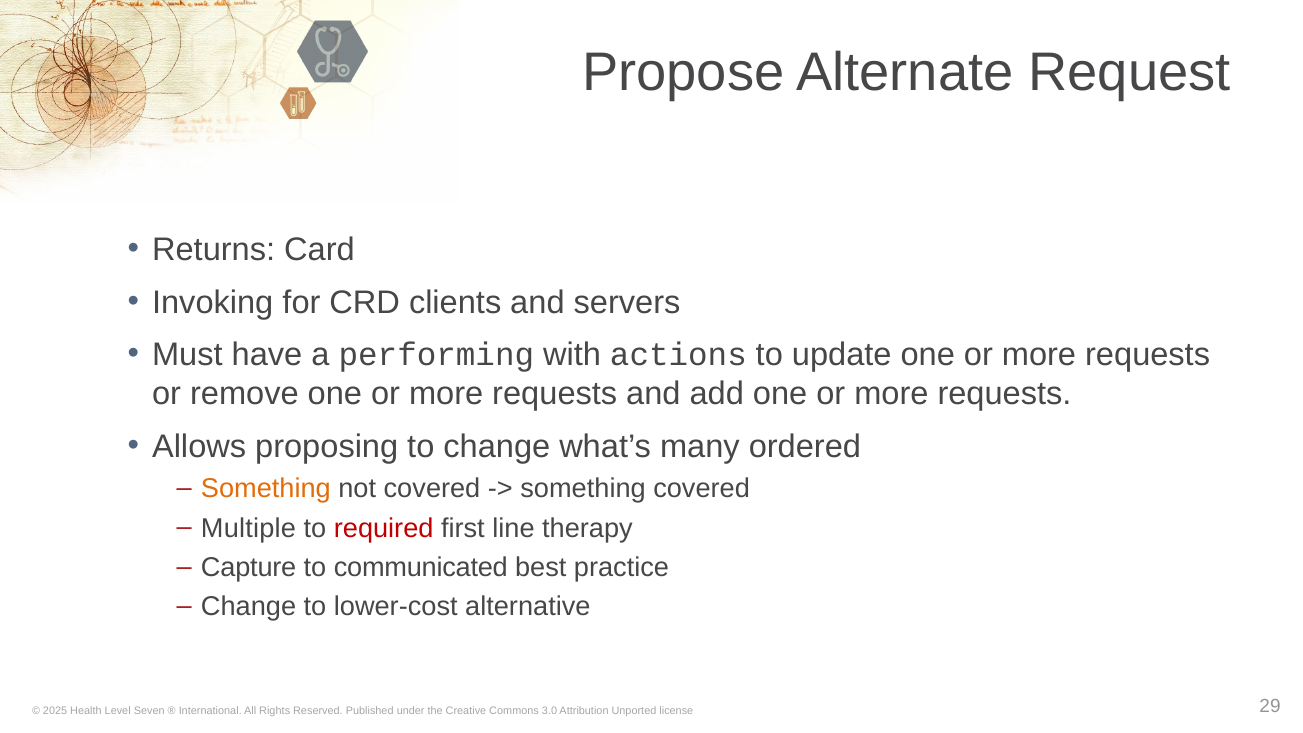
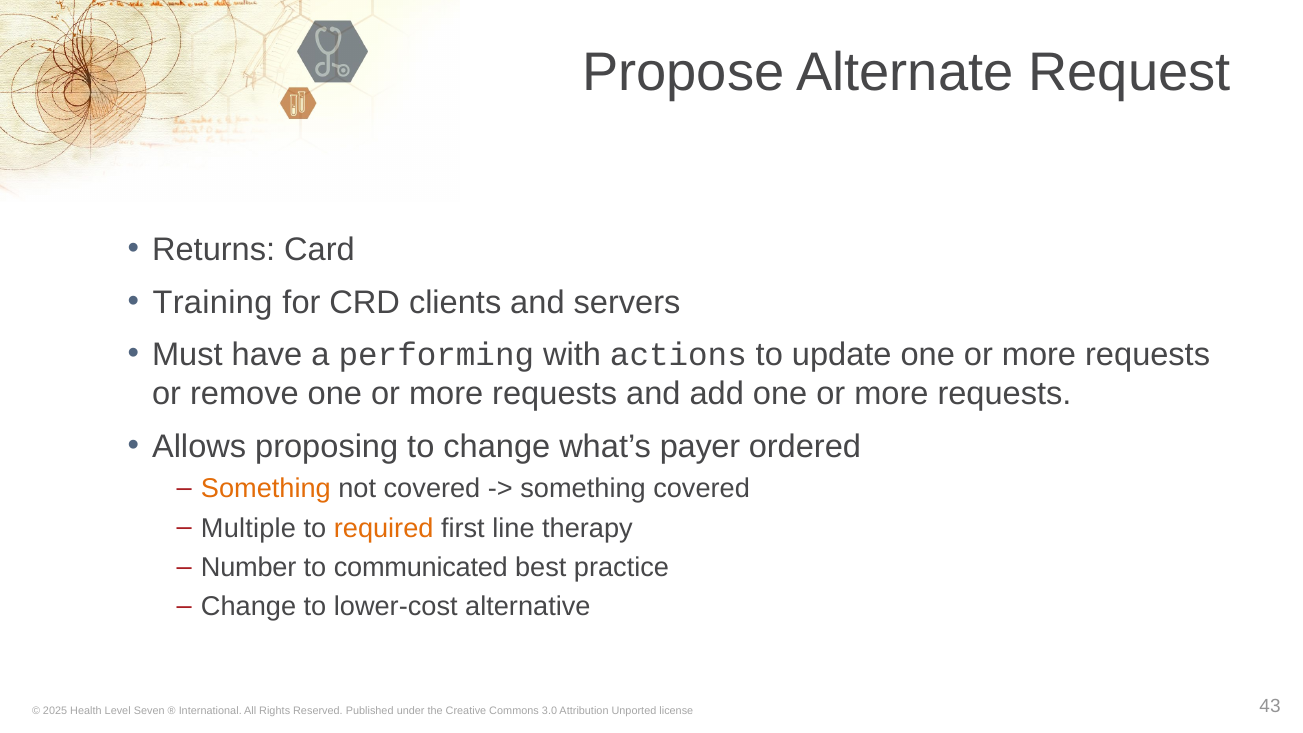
Invoking: Invoking -> Training (213, 302)
many: many -> payer (700, 447)
required colour: red -> orange (384, 528)
Capture: Capture -> Number (249, 568)
29: 29 -> 43 (1270, 706)
